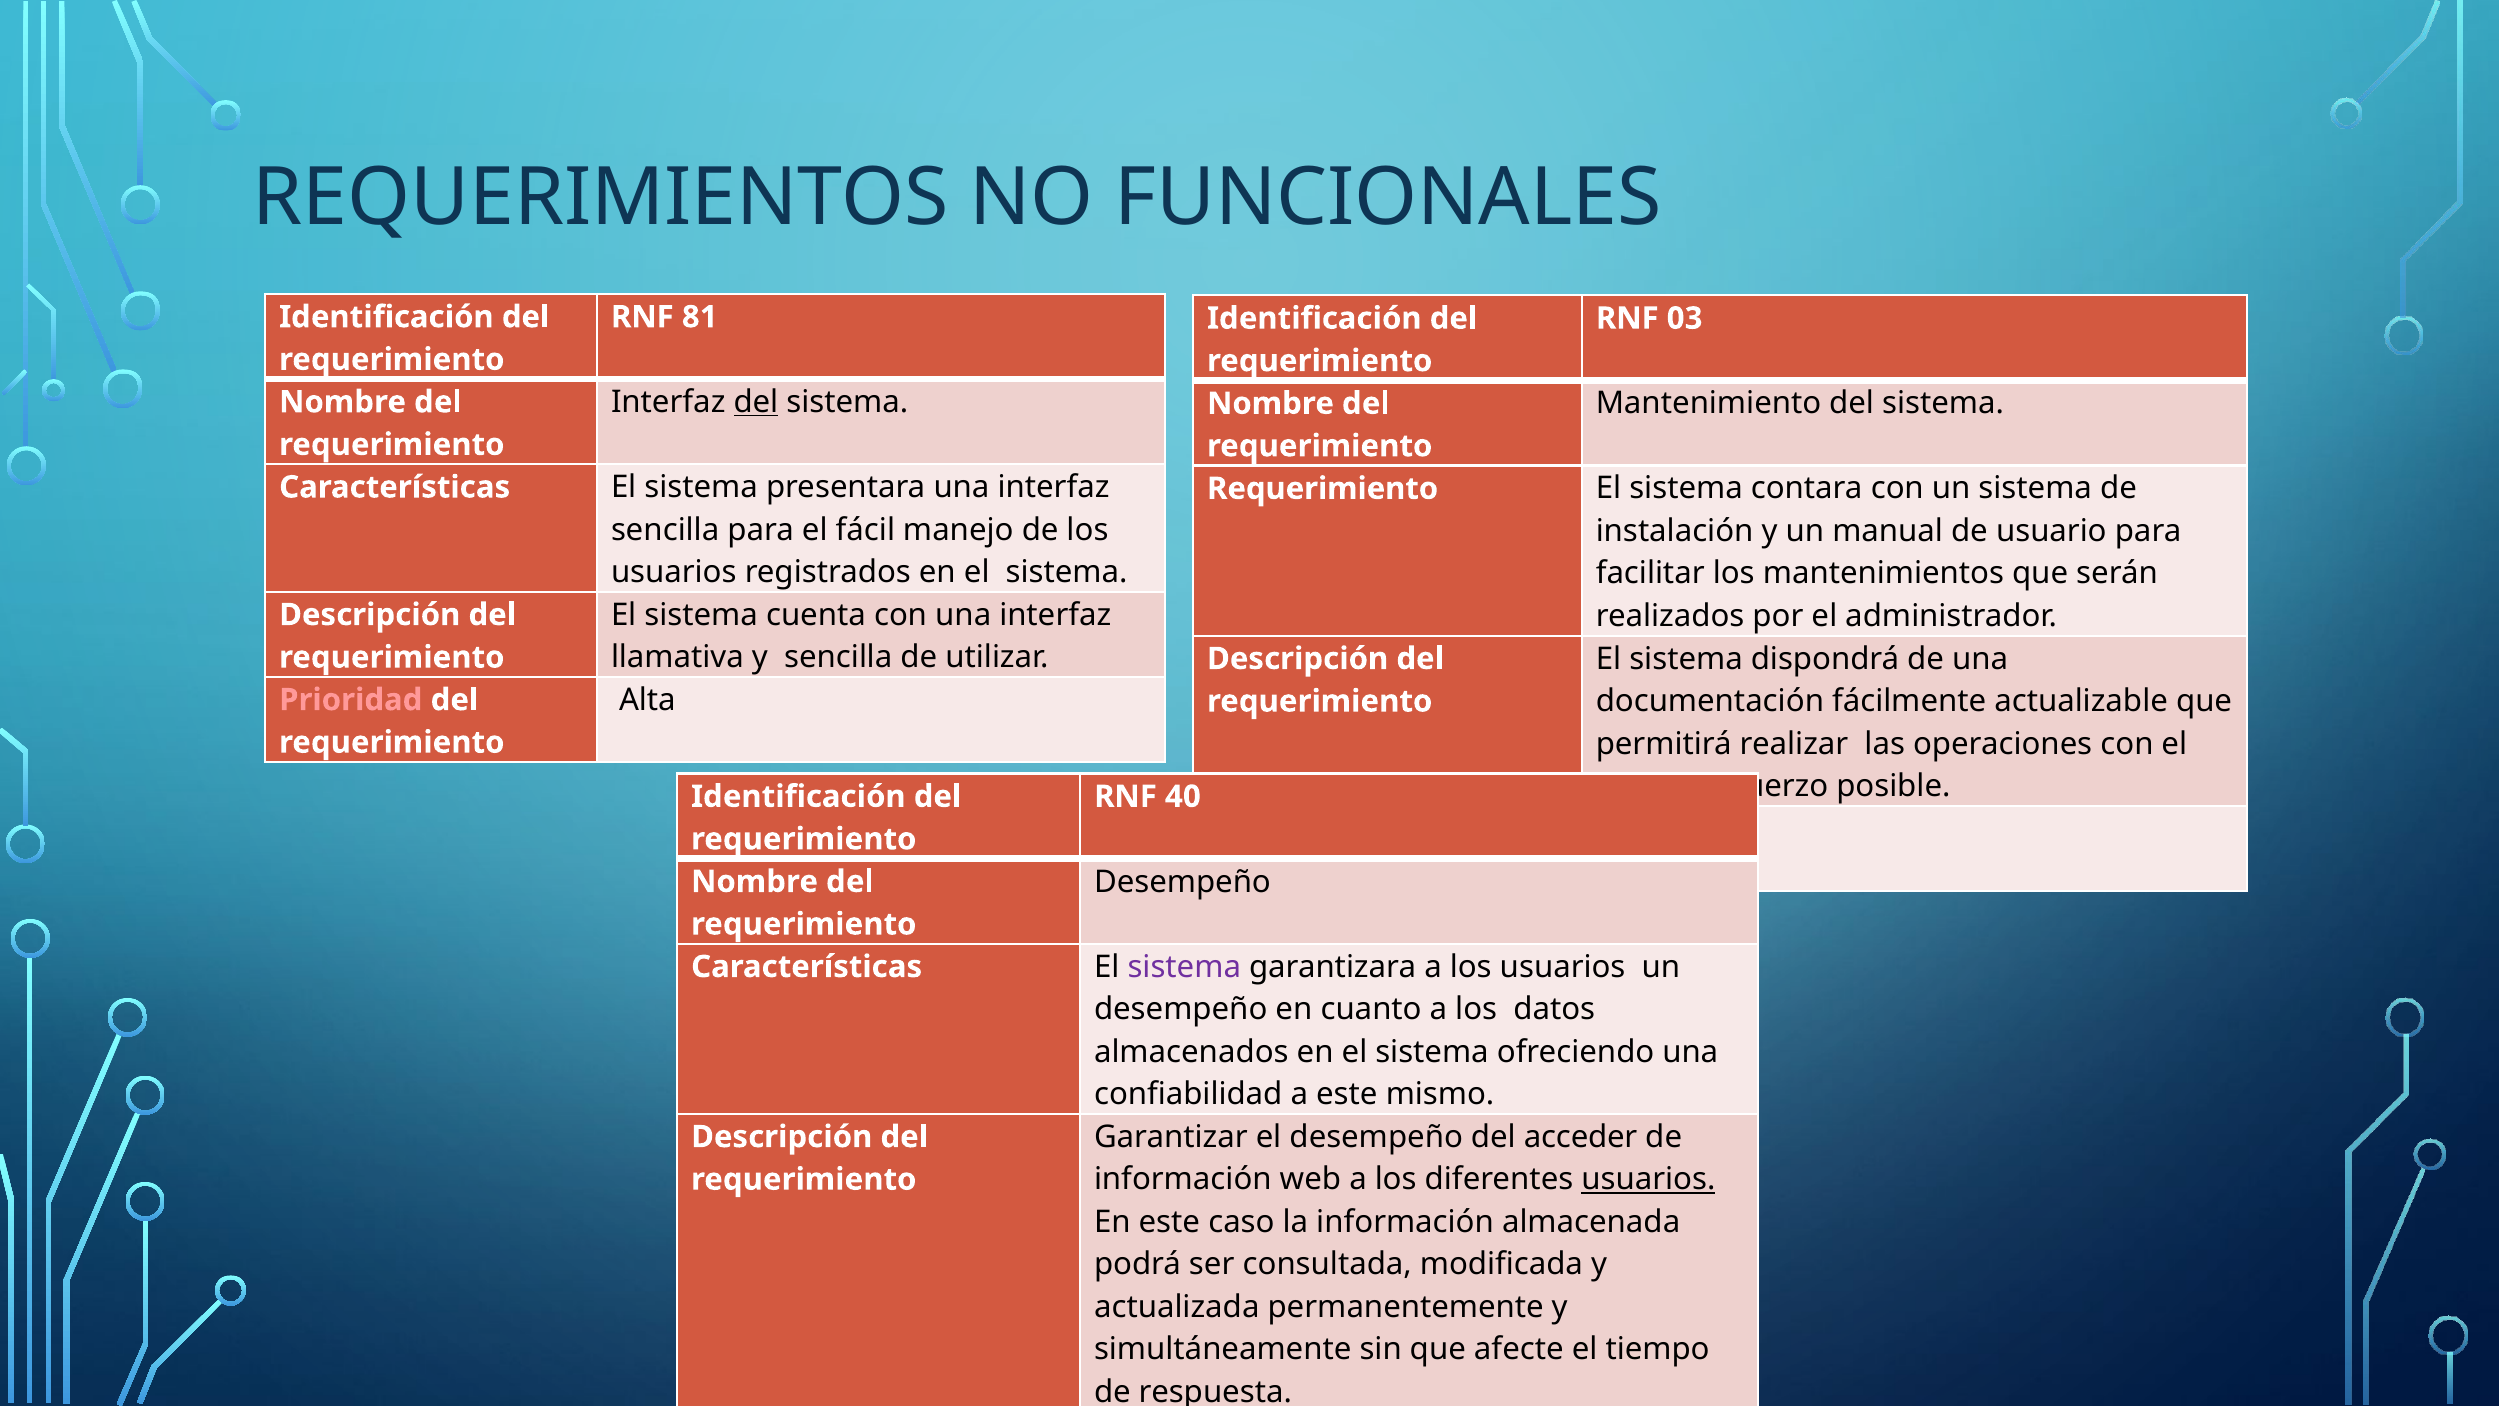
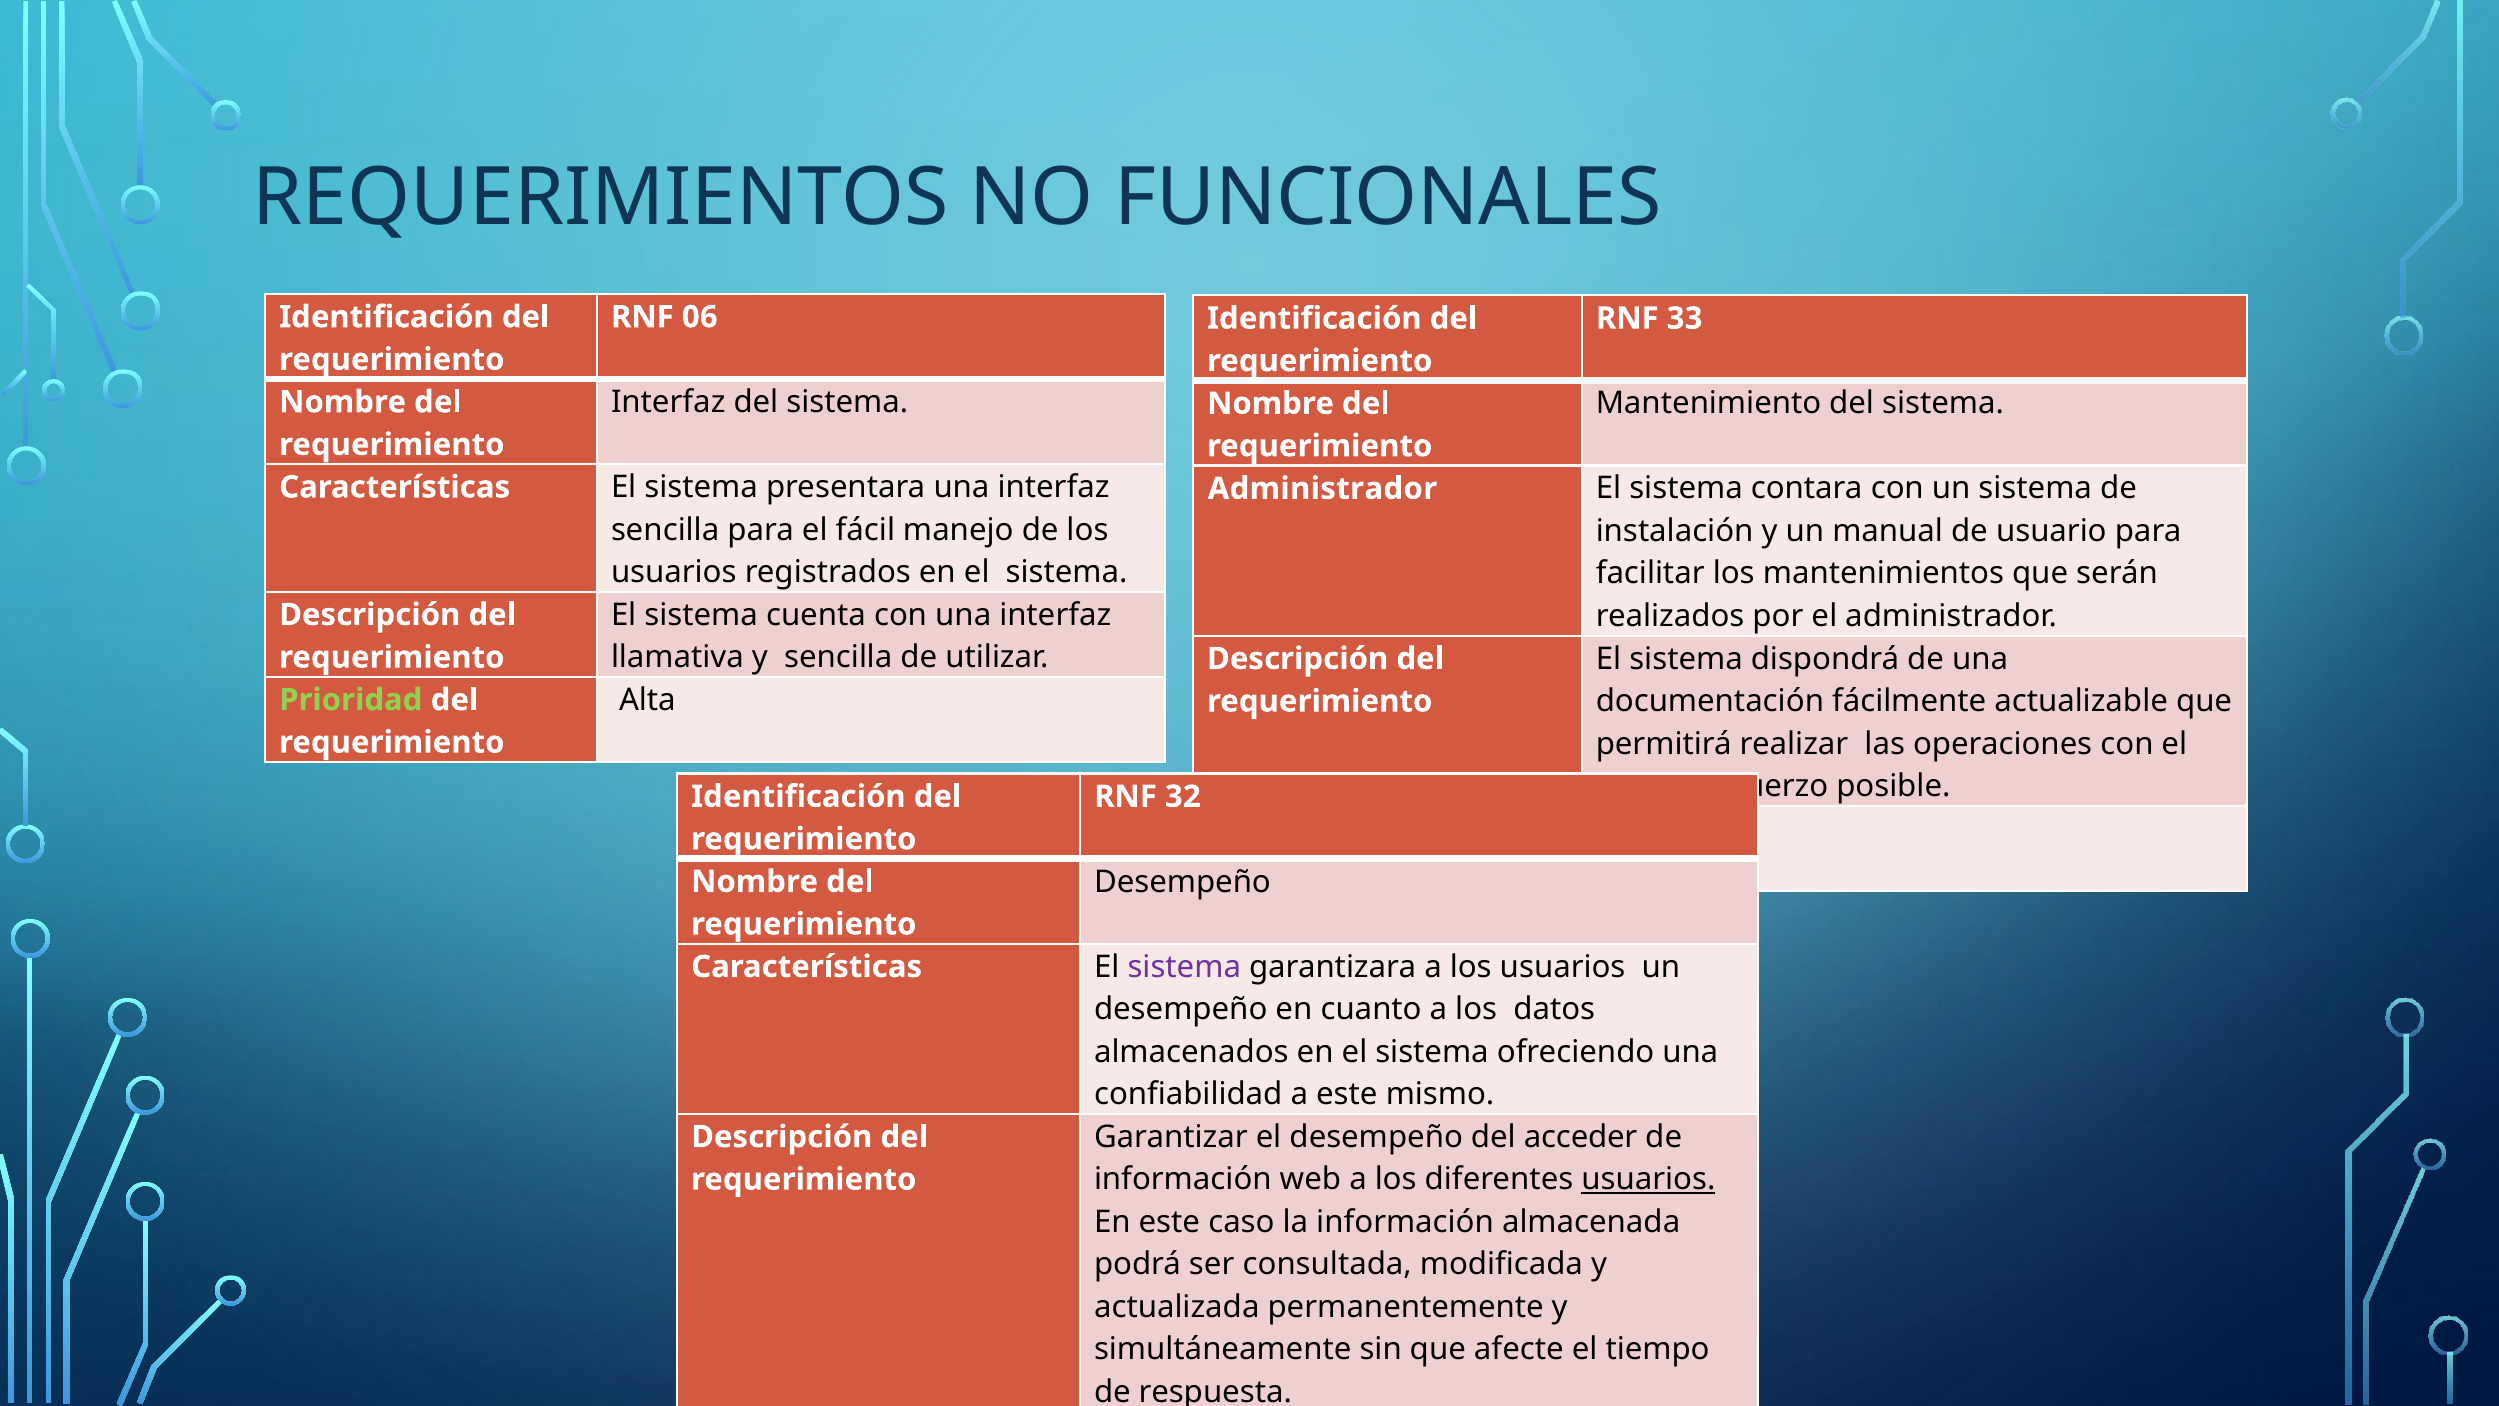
81: 81 -> 06 (700, 317)
03: 03 -> 33 (1685, 318)
del underline: present -> none (756, 402)
Requerimiento: Requerimiento -> Administrador (1322, 489)
Prioridad colour: pink -> light green (351, 700)
40: 40 -> 32 (1183, 796)
